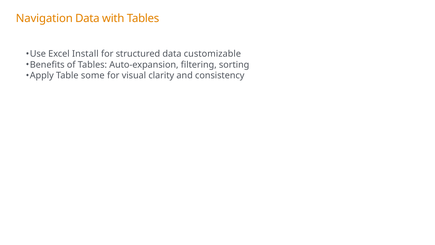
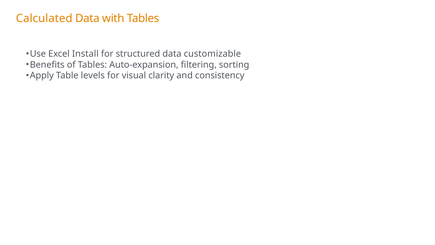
Navigation: Navigation -> Calculated (44, 18)
some: some -> levels (93, 76)
